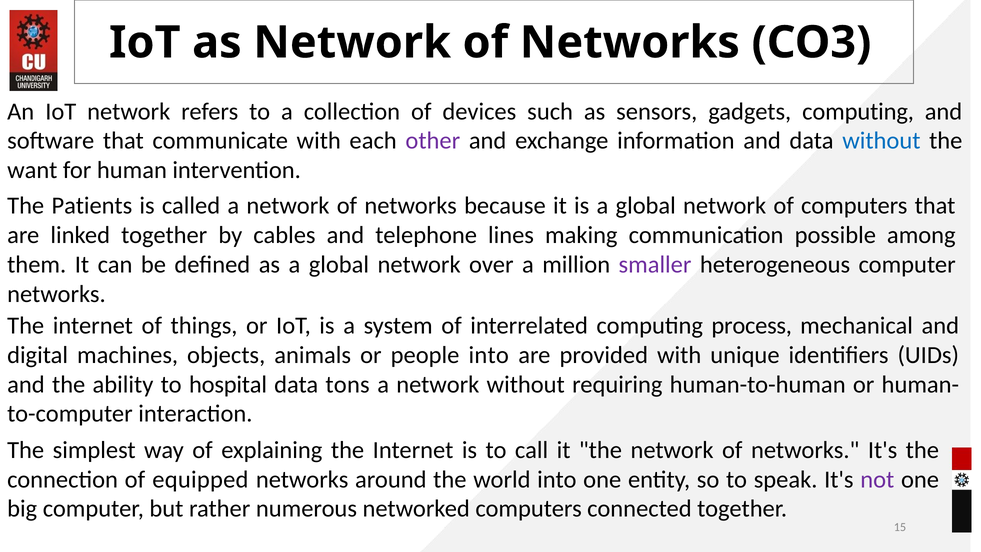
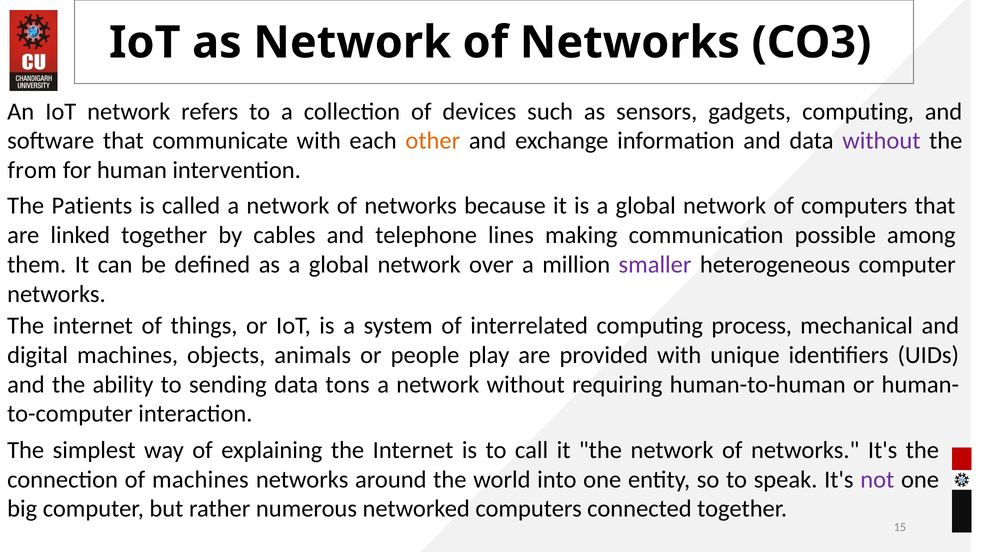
other colour: purple -> orange (433, 141)
without colour: blue -> purple (881, 141)
want: want -> from (32, 170)
people into: into -> play (489, 355)
hospital: hospital -> sending (228, 384)
of equipped: equipped -> machines (200, 479)
